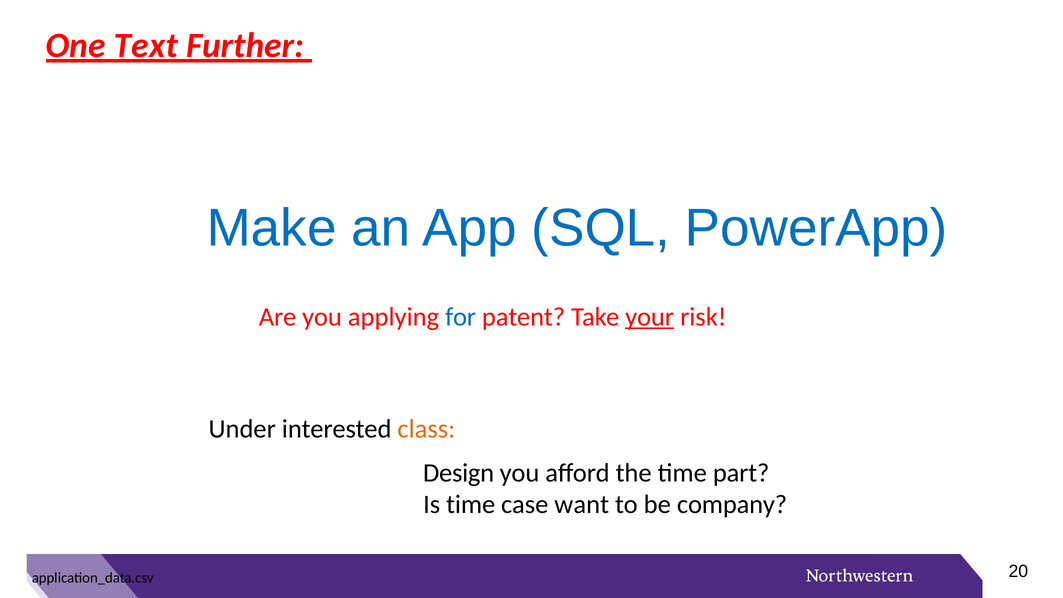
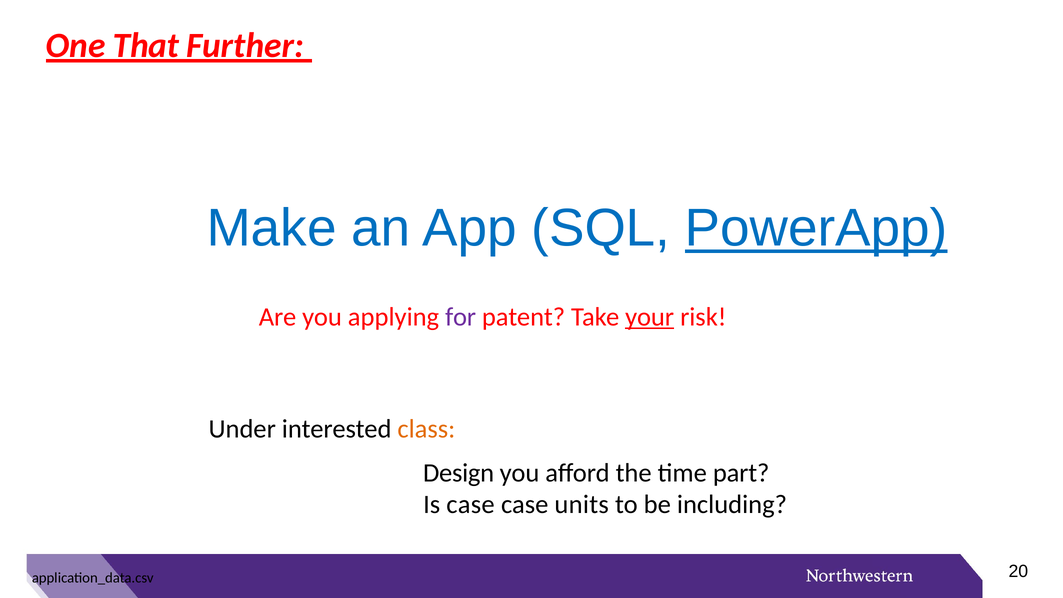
Text: Text -> That (146, 46)
PowerApp underline: none -> present (816, 228)
for colour: blue -> purple (461, 317)
Is time: time -> case (471, 505)
want: want -> units (582, 505)
company: company -> including (732, 505)
